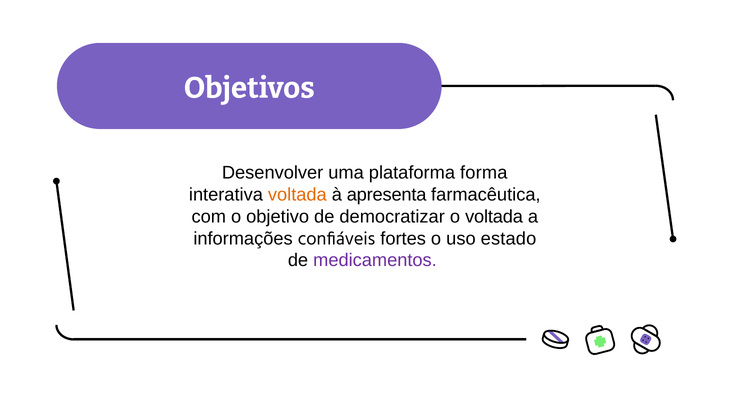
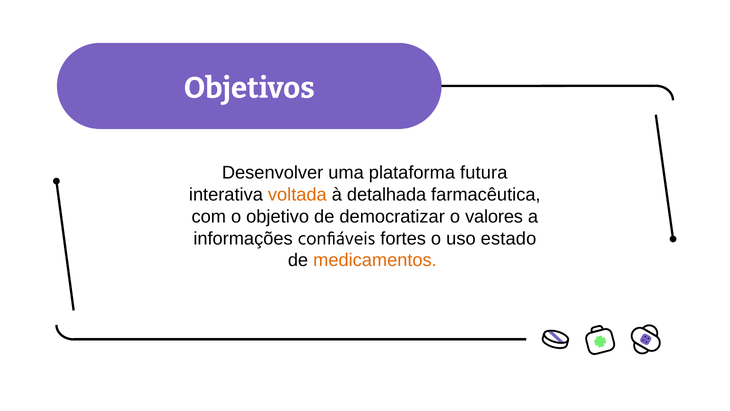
forma: forma -> futura (484, 173)
apresenta: apresenta -> detalhada (387, 194)
o voltada: voltada -> valores (494, 216)
medicamentos colour: purple -> orange (375, 260)
